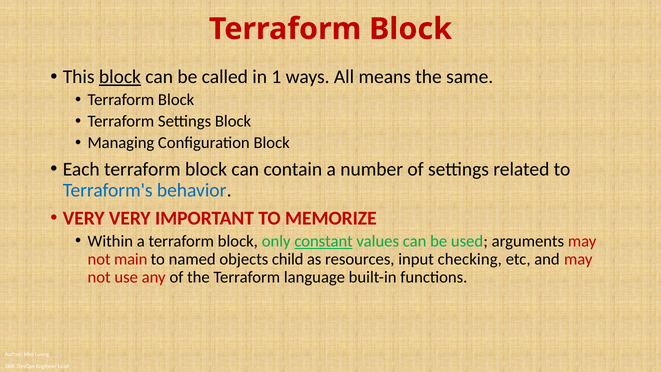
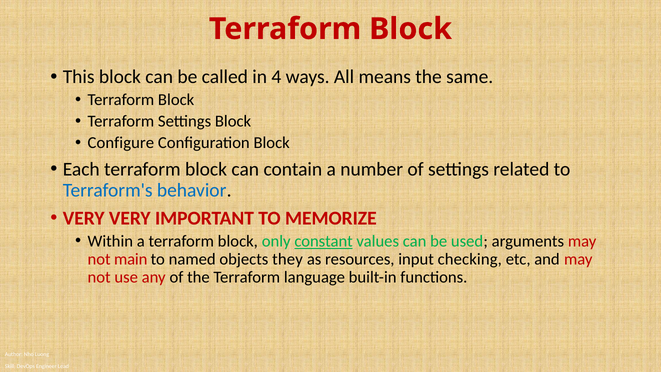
block underline: present -> none (120, 77)
1: 1 -> 4 (276, 77)
Managing: Managing -> Configure (121, 143)
child: child -> they (288, 259)
